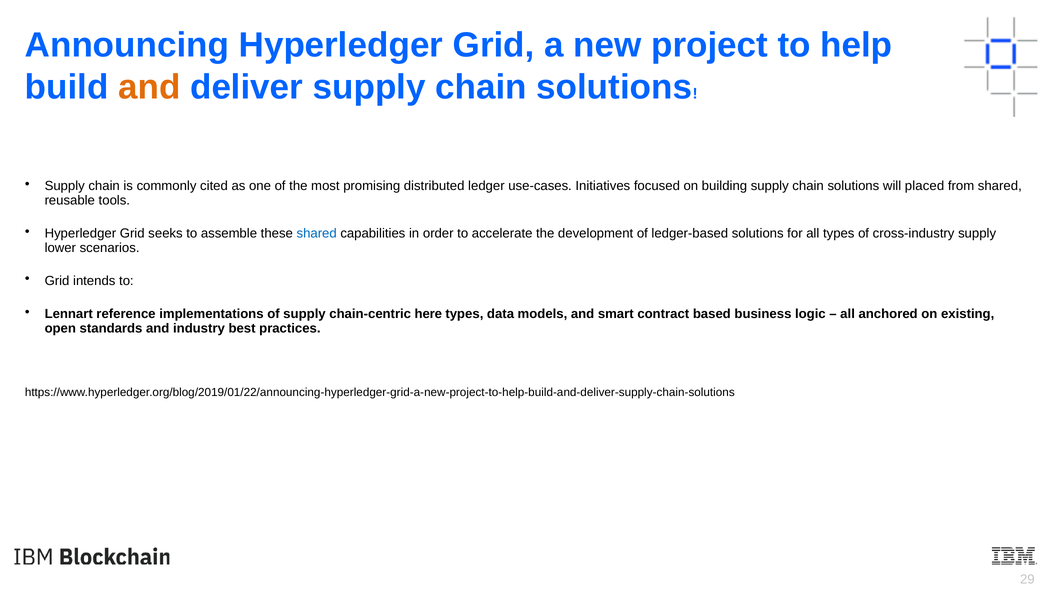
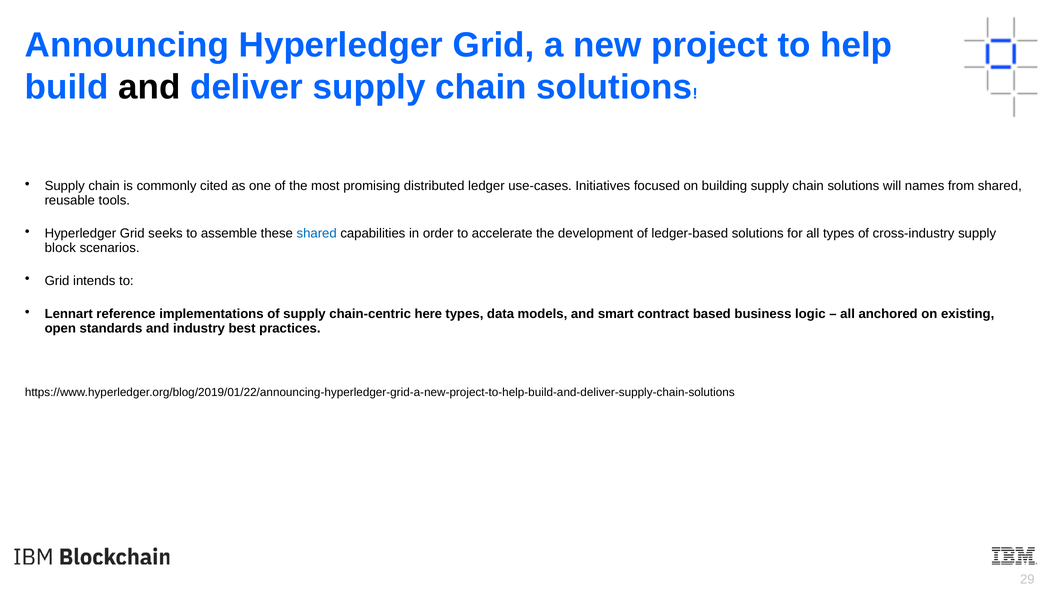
and colour: orange -> black (149, 87)
placed: placed -> names (925, 186)
lower: lower -> block (60, 248)
